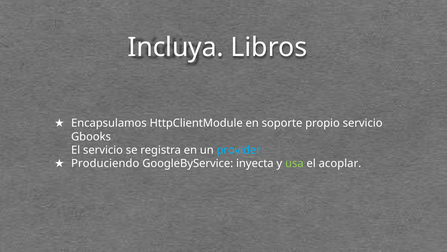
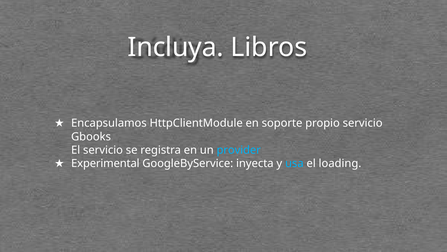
Produciendo: Produciendo -> Experimental (105, 163)
usa colour: light green -> light blue (294, 163)
acoplar: acoplar -> loading (340, 163)
